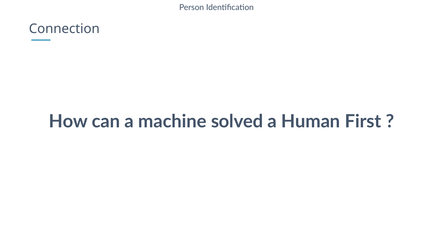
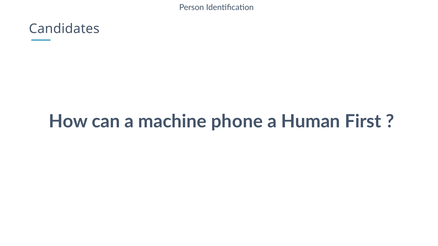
Connection: Connection -> Candidates (64, 29)
solved: solved -> phone (237, 122)
